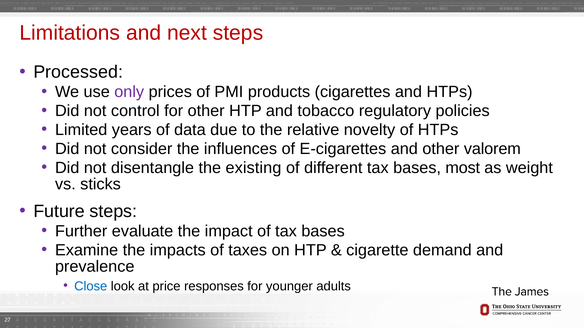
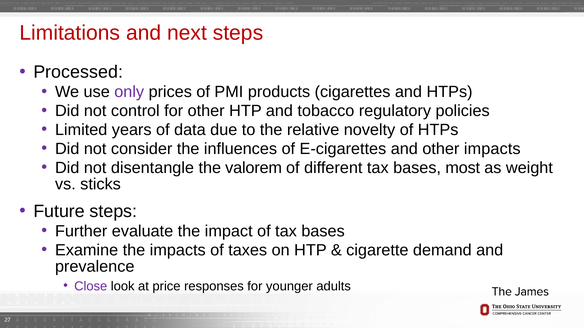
other valorem: valorem -> impacts (492, 149)
existing: existing -> valorem (254, 168)
Close colour: blue -> purple (91, 287)
